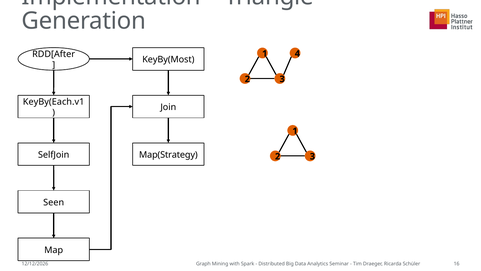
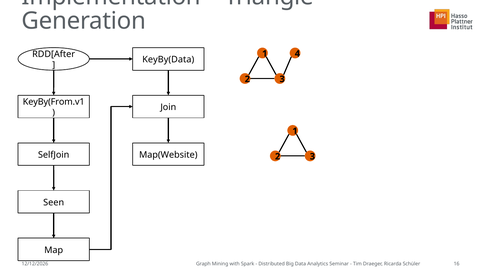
KeyBy(Most: KeyBy(Most -> KeyBy(Data (168, 59)
KeyBy(Each.v1: KeyBy(Each.v1 -> KeyBy(From.v1 (54, 102)
Map(Strategy: Map(Strategy -> Map(Website (168, 155)
